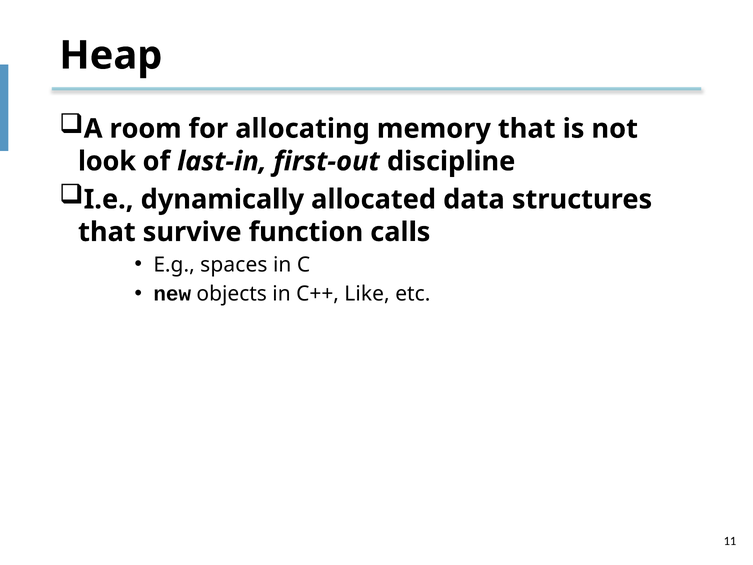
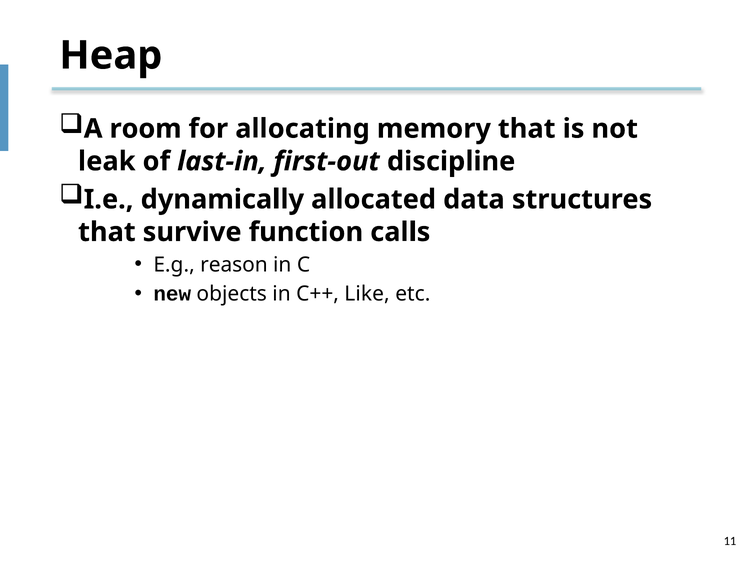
look: look -> leak (107, 161)
spaces: spaces -> reason (234, 265)
